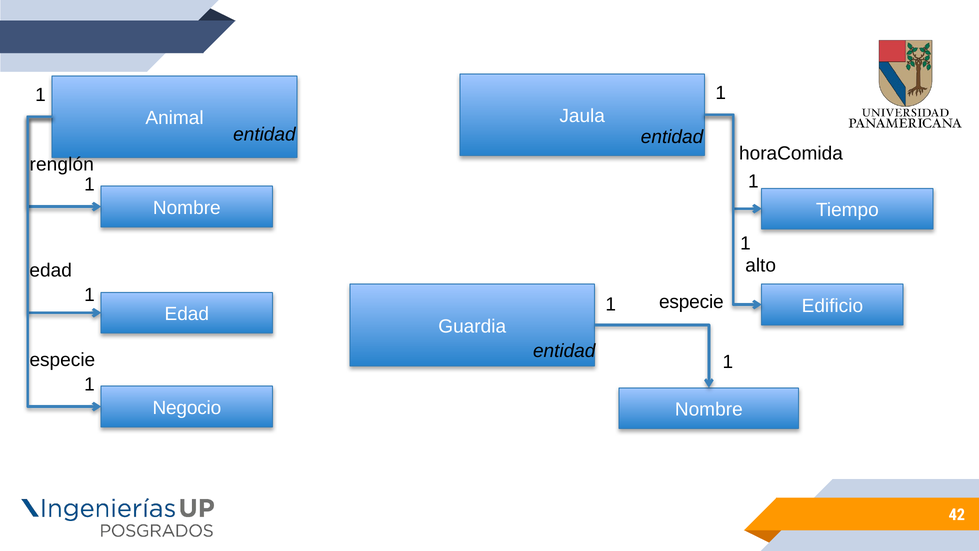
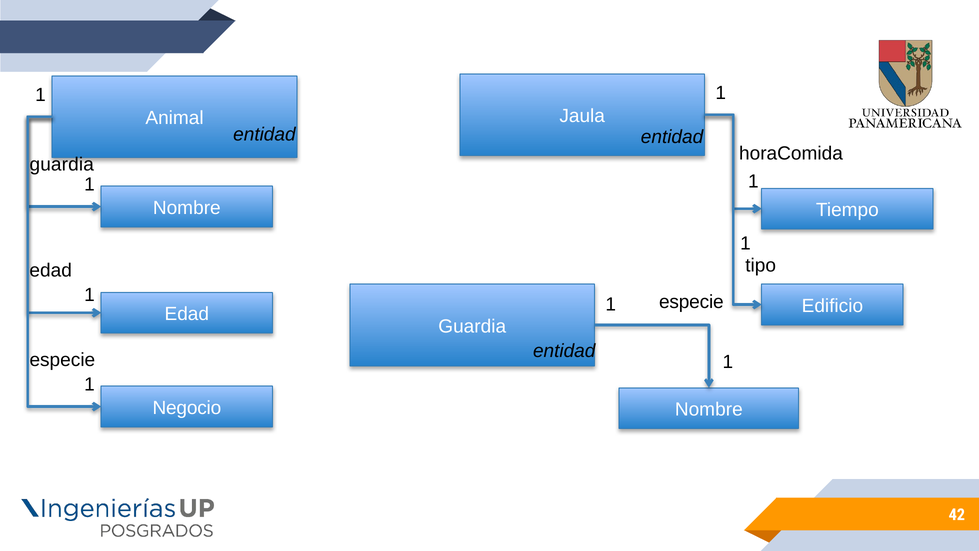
renglón: renglón -> guardia (62, 164)
alto: alto -> tipo (761, 265)
